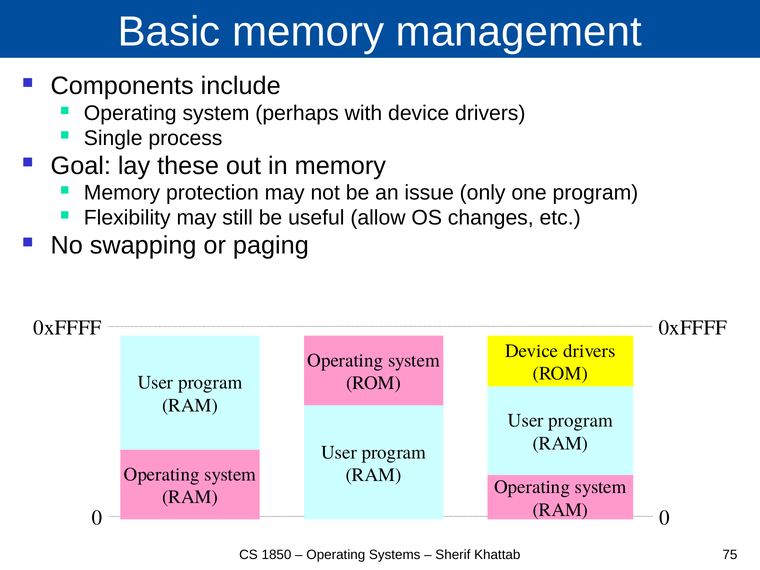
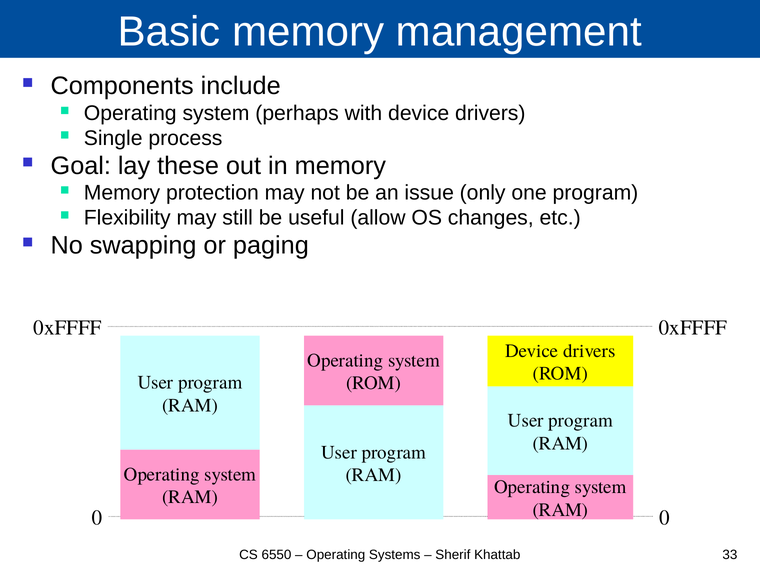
1850: 1850 -> 6550 (276, 555)
75: 75 -> 33 (730, 555)
